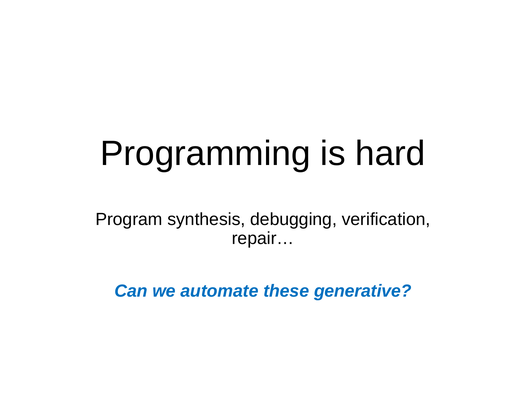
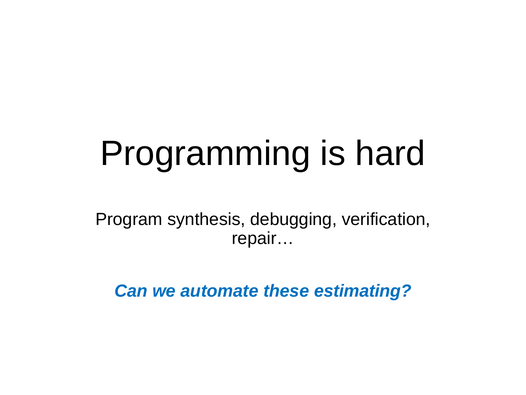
generative: generative -> estimating (363, 291)
